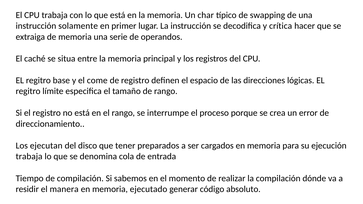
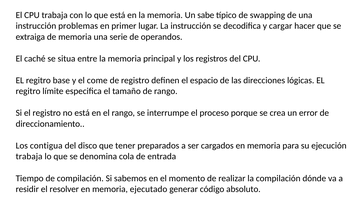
char: char -> sabe (206, 15)
solamente: solamente -> problemas (78, 26)
crítica: crítica -> cargar (281, 26)
ejecutan: ejecutan -> contigua (46, 146)
manera: manera -> resolver (64, 189)
